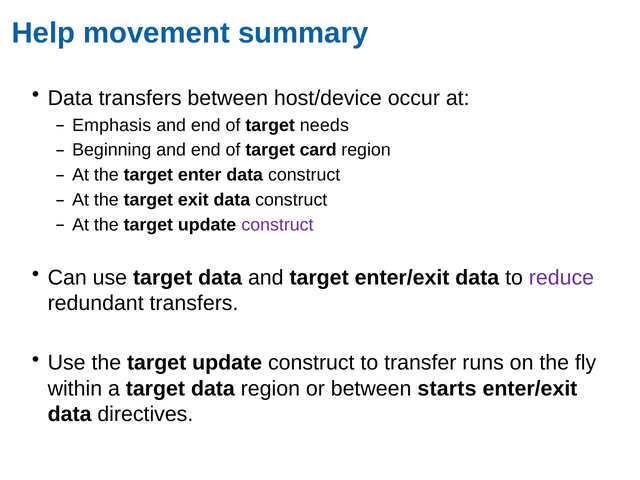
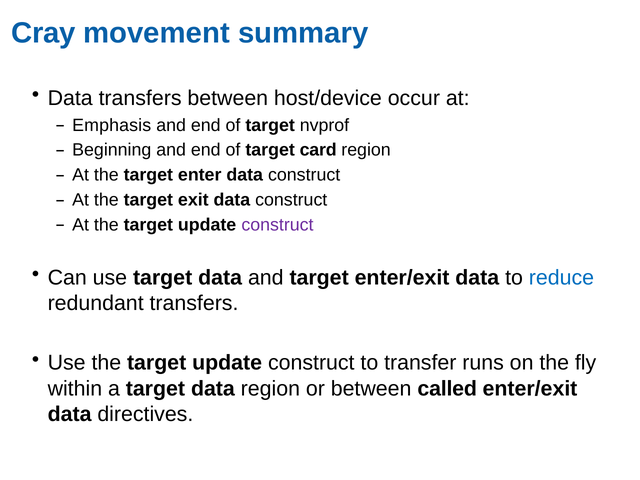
Help: Help -> Cray (44, 33)
needs: needs -> nvprof (324, 125)
reduce colour: purple -> blue (561, 278)
starts: starts -> called (447, 389)
